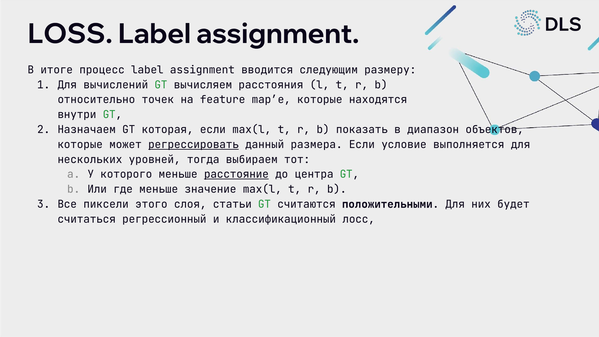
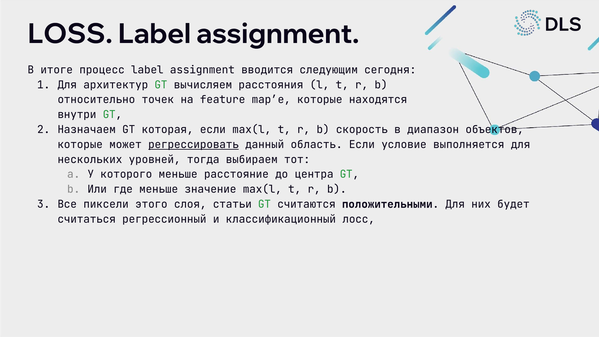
размеру: размеру -> сегодня (390, 70)
вычислений: вычислений -> архитектур (116, 85)
показать: показать -> скорость (362, 130)
размера: размера -> область (317, 145)
расстояние underline: present -> none (236, 174)
